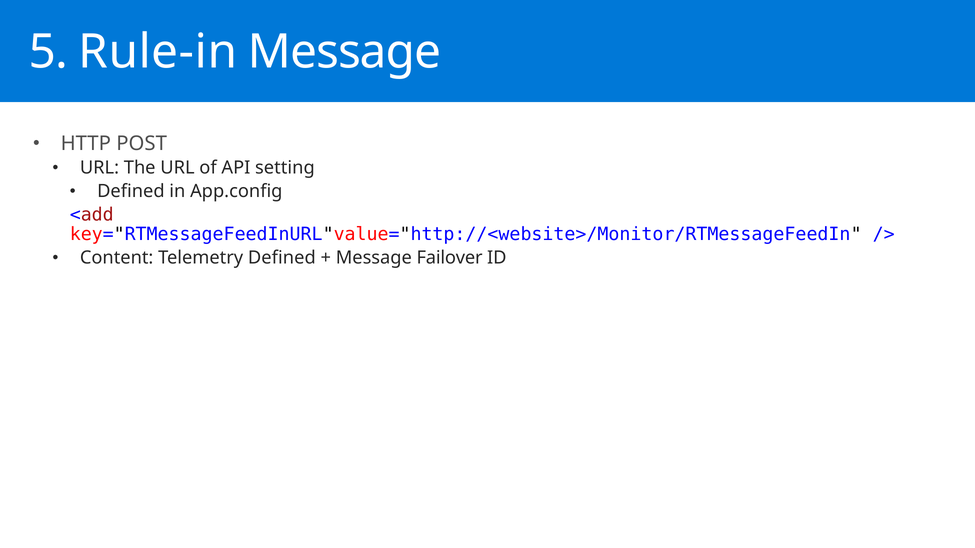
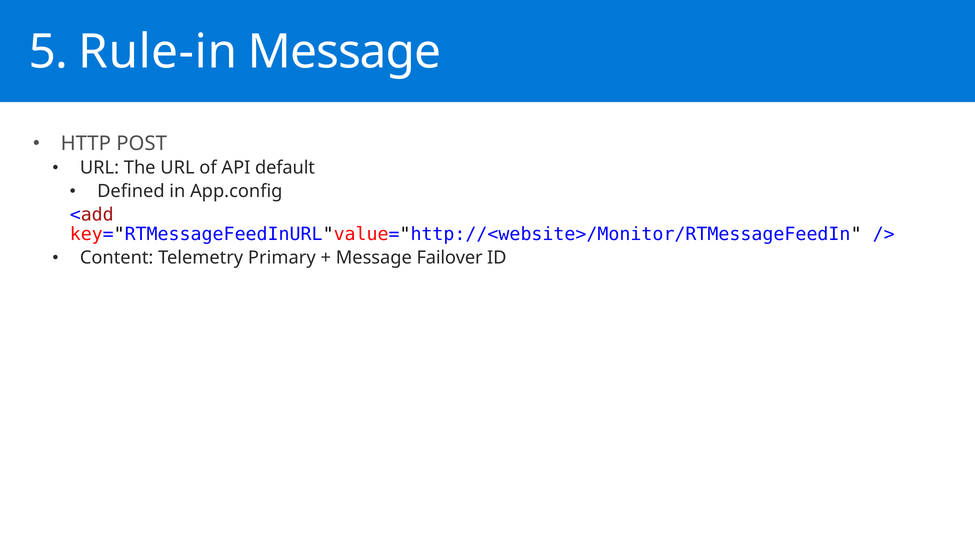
setting: setting -> default (285, 168)
Telemetry Defined: Defined -> Primary (282, 258)
